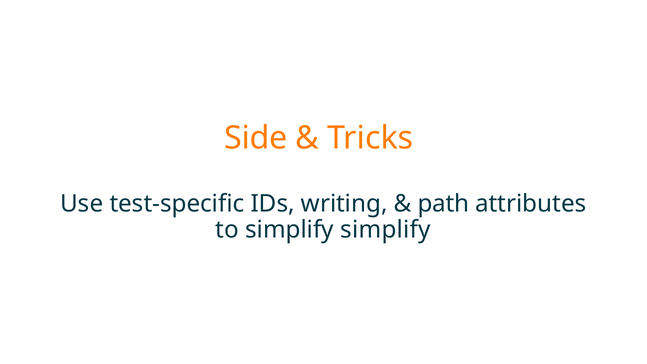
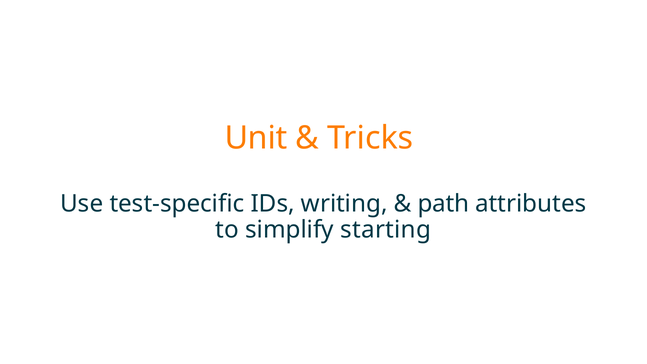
Side: Side -> Unit (256, 138)
simplify simplify: simplify -> starting (386, 230)
